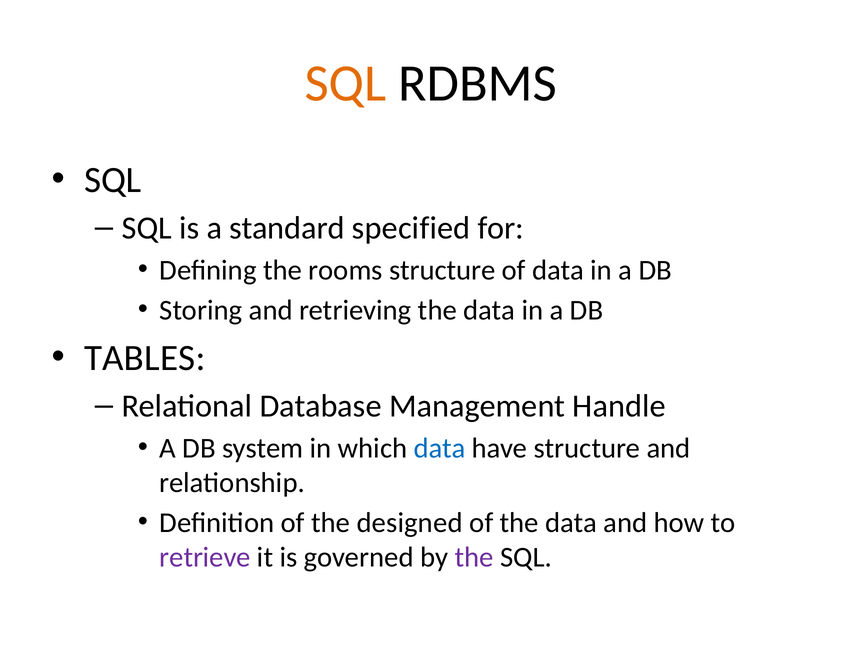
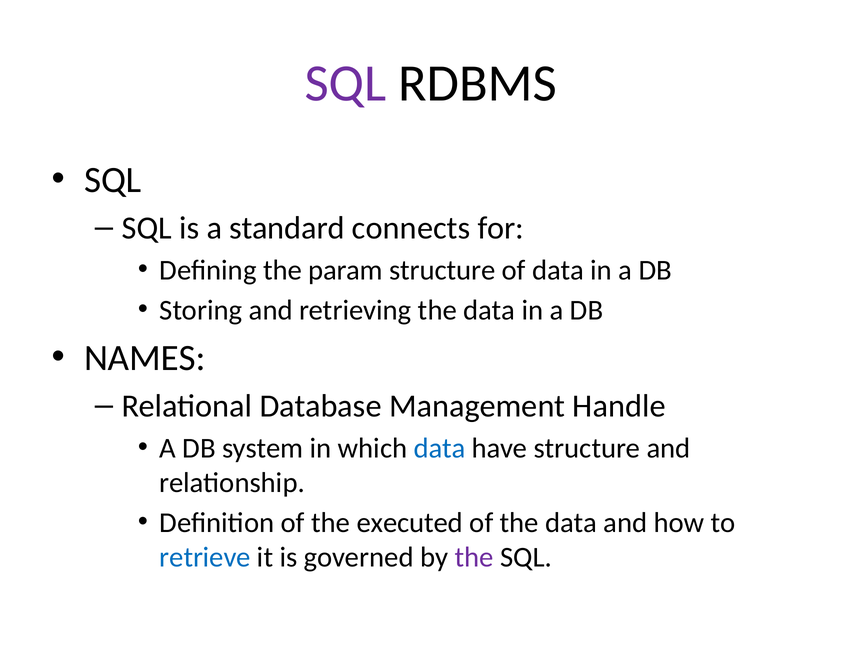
SQL colour: orange -> purple (345, 83)
specified: specified -> connects (411, 228)
rooms: rooms -> param (346, 270)
TABLES: TABLES -> NAMES (145, 358)
designed: designed -> executed (410, 523)
retrieve colour: purple -> blue (205, 558)
